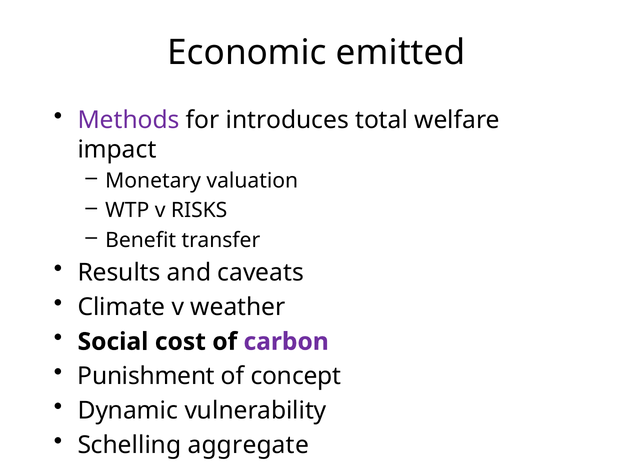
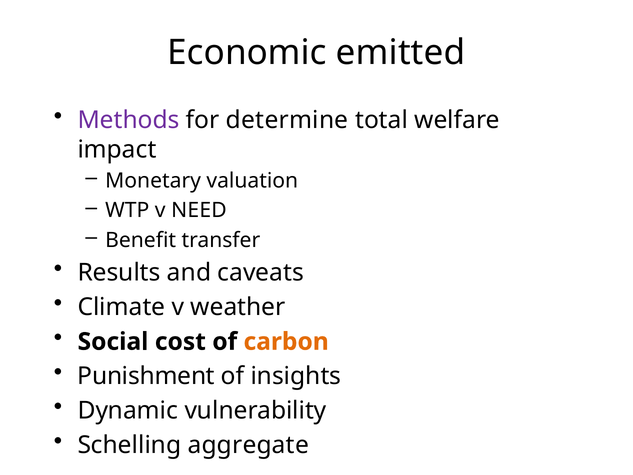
introduces: introduces -> determine (287, 120)
RISKS: RISKS -> NEED (199, 210)
carbon colour: purple -> orange (286, 342)
concept: concept -> insights (296, 376)
